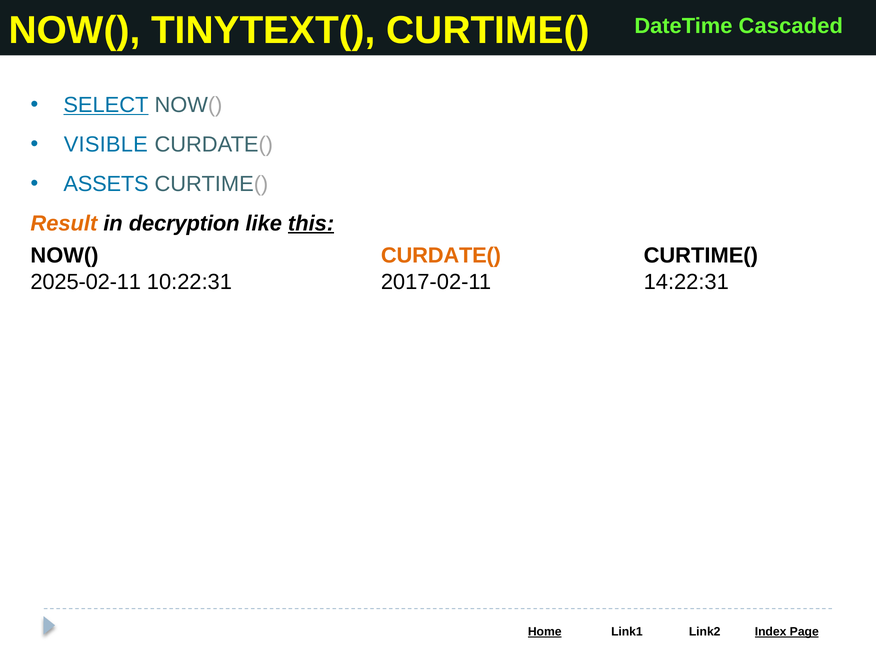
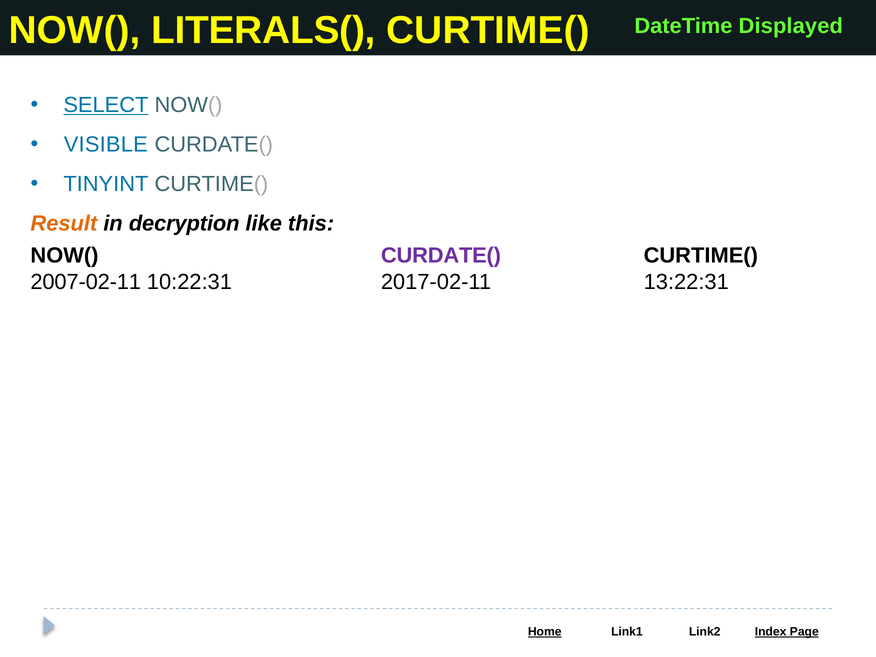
TINYTEXT(: TINYTEXT( -> LITERALS( (263, 30)
Cascaded: Cascaded -> Displayed (791, 26)
ASSETS: ASSETS -> TINYINT (106, 184)
this underline: present -> none (311, 223)
CURDATE( colour: orange -> purple (441, 256)
2025-02-11: 2025-02-11 -> 2007-02-11 (86, 282)
14:22:31: 14:22:31 -> 13:22:31 (686, 282)
